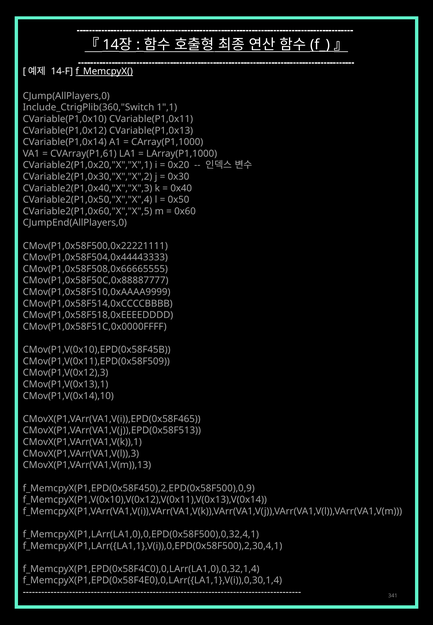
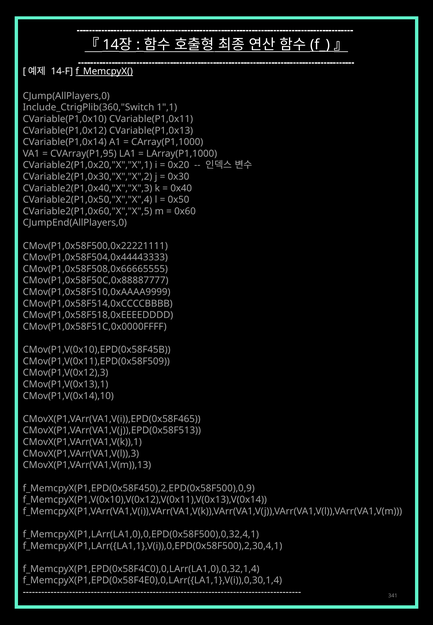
CVArray(P1,61: CVArray(P1,61 -> CVArray(P1,95 (83, 154)
